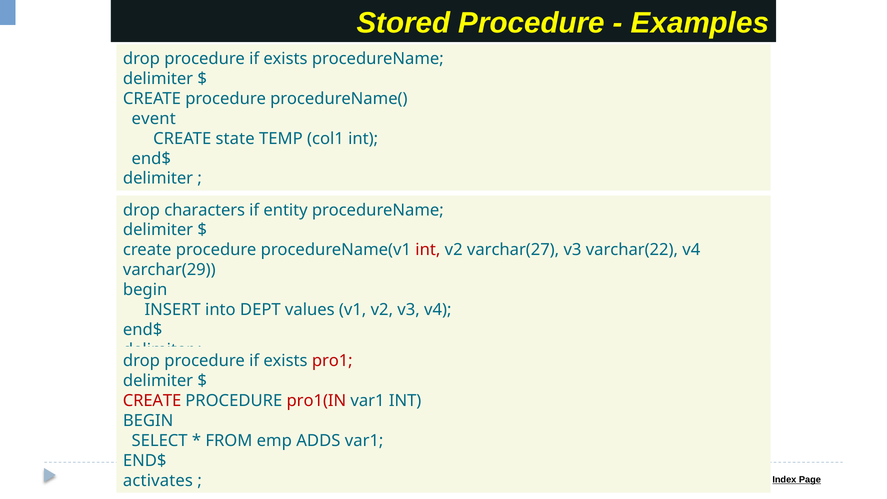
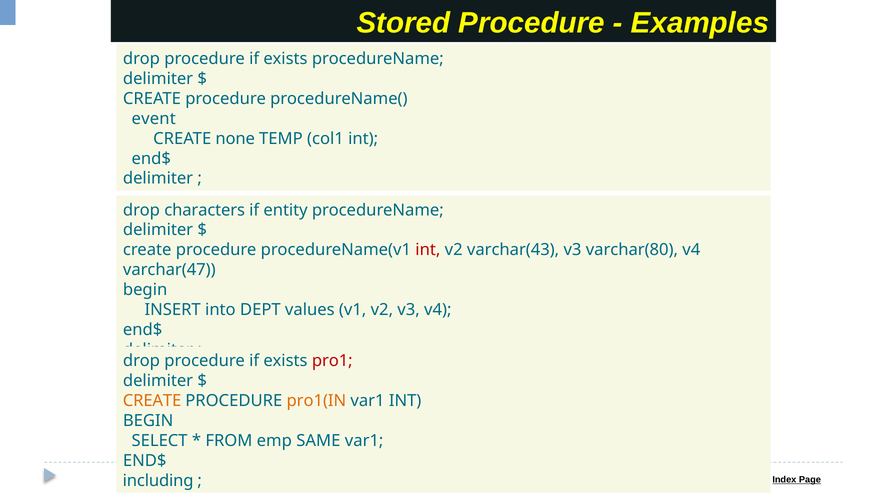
state: state -> none (235, 139)
varchar(27: varchar(27 -> varchar(43 (513, 250)
varchar(22: varchar(22 -> varchar(80 (632, 250)
varchar(29: varchar(29 -> varchar(47 (169, 270)
CREATE colour: red -> orange (152, 401)
pro1(IN colour: red -> orange (316, 401)
ADDS: ADDS -> SAME (318, 441)
activates: activates -> including (158, 481)
